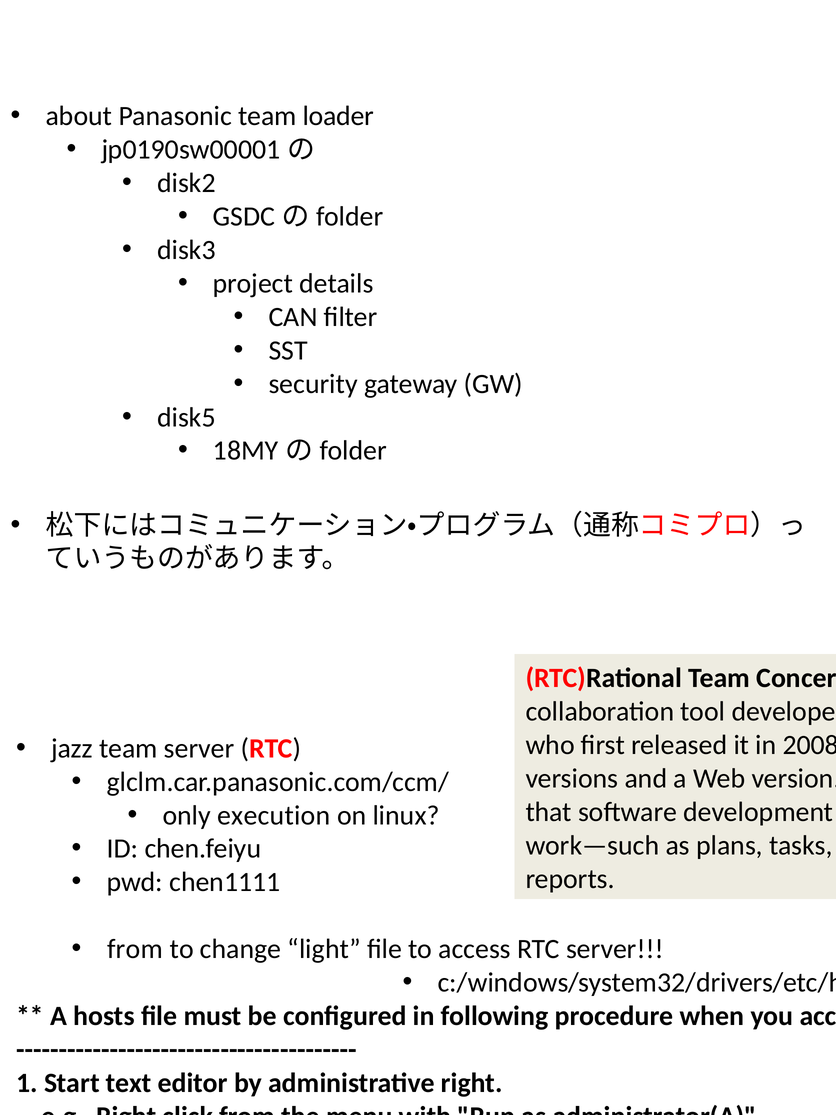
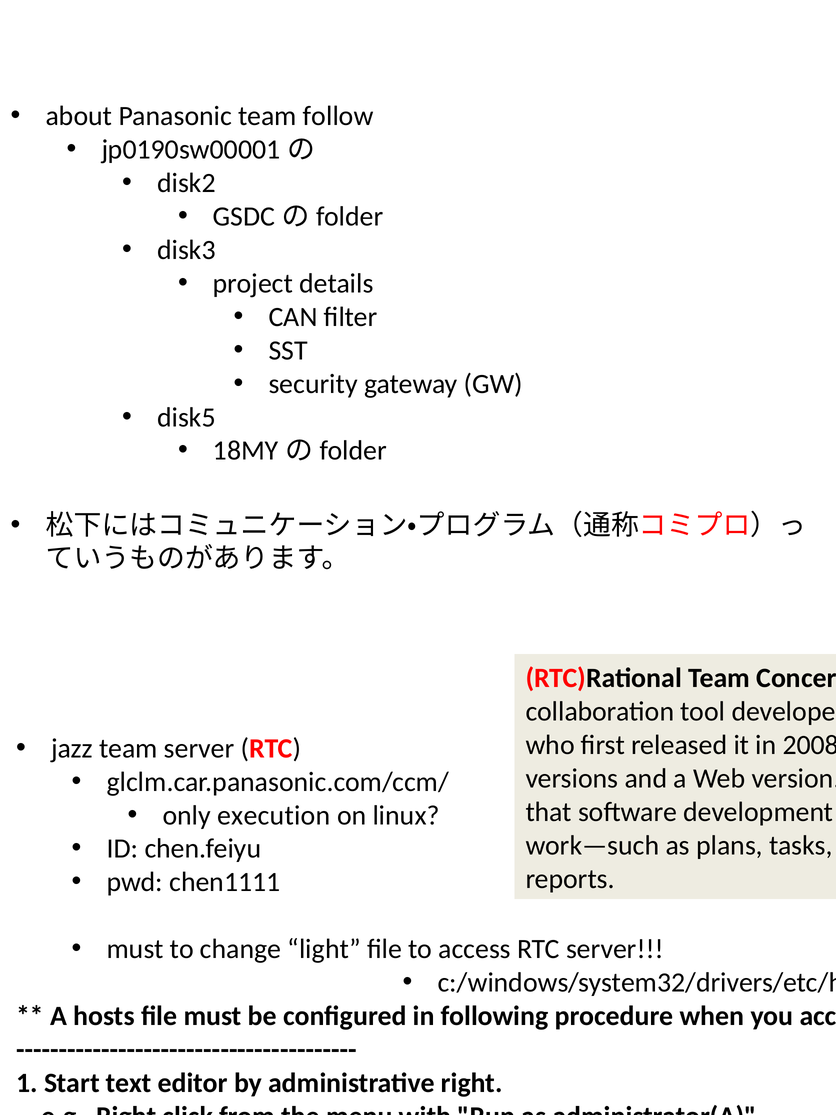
loader: loader -> follow (338, 116)
from: from -> must (135, 949)
